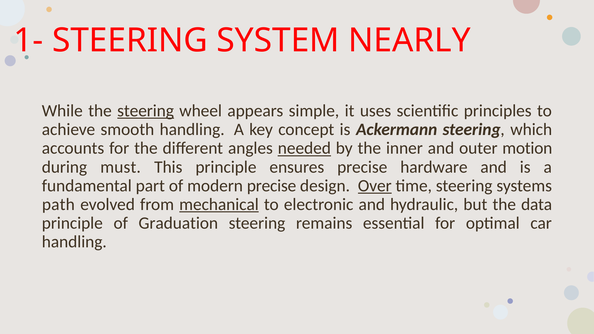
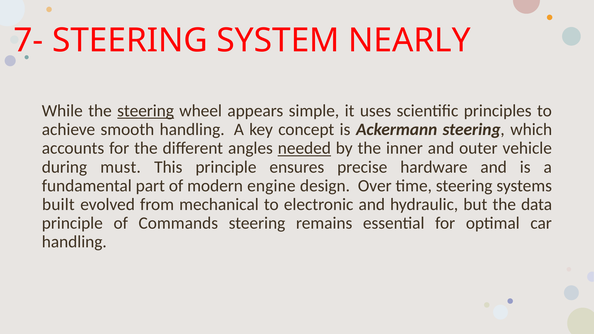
1-: 1- -> 7- (28, 40)
motion: motion -> vehicle (527, 148)
modern precise: precise -> engine (271, 186)
Over underline: present -> none (375, 186)
path: path -> built (58, 204)
mechanical underline: present -> none (219, 204)
Graduation: Graduation -> Commands (178, 223)
